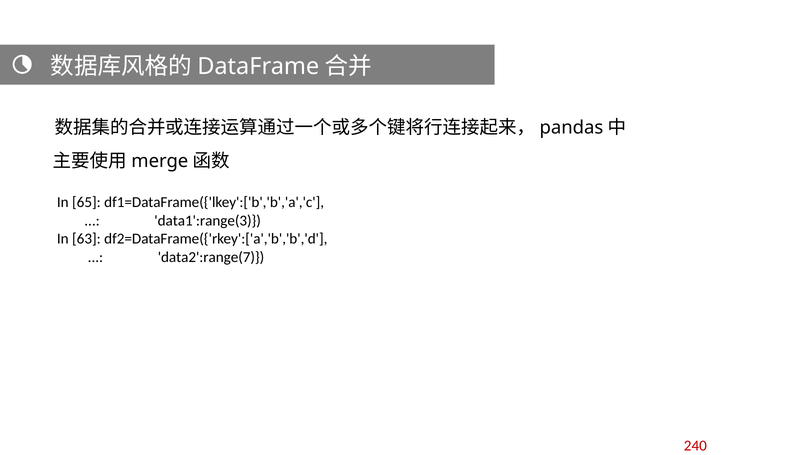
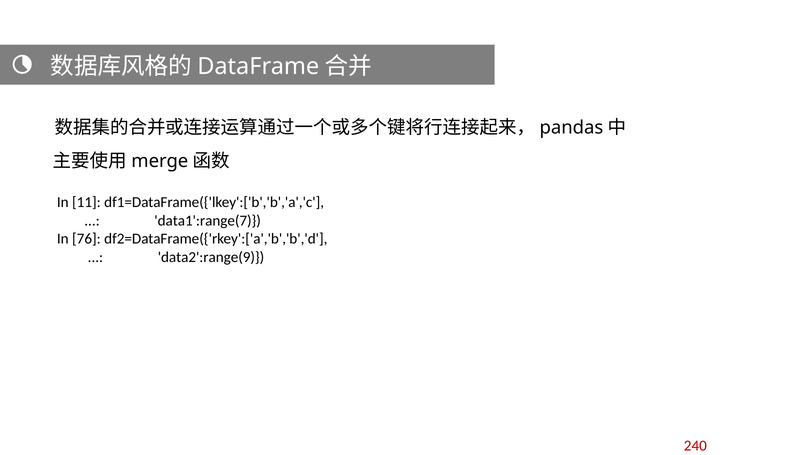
65: 65 -> 11 (86, 202)
data1':range(3: data1':range(3 -> data1':range(7 (208, 220)
63: 63 -> 76 (86, 239)
data2':range(7: data2':range(7 -> data2':range(9 (211, 257)
